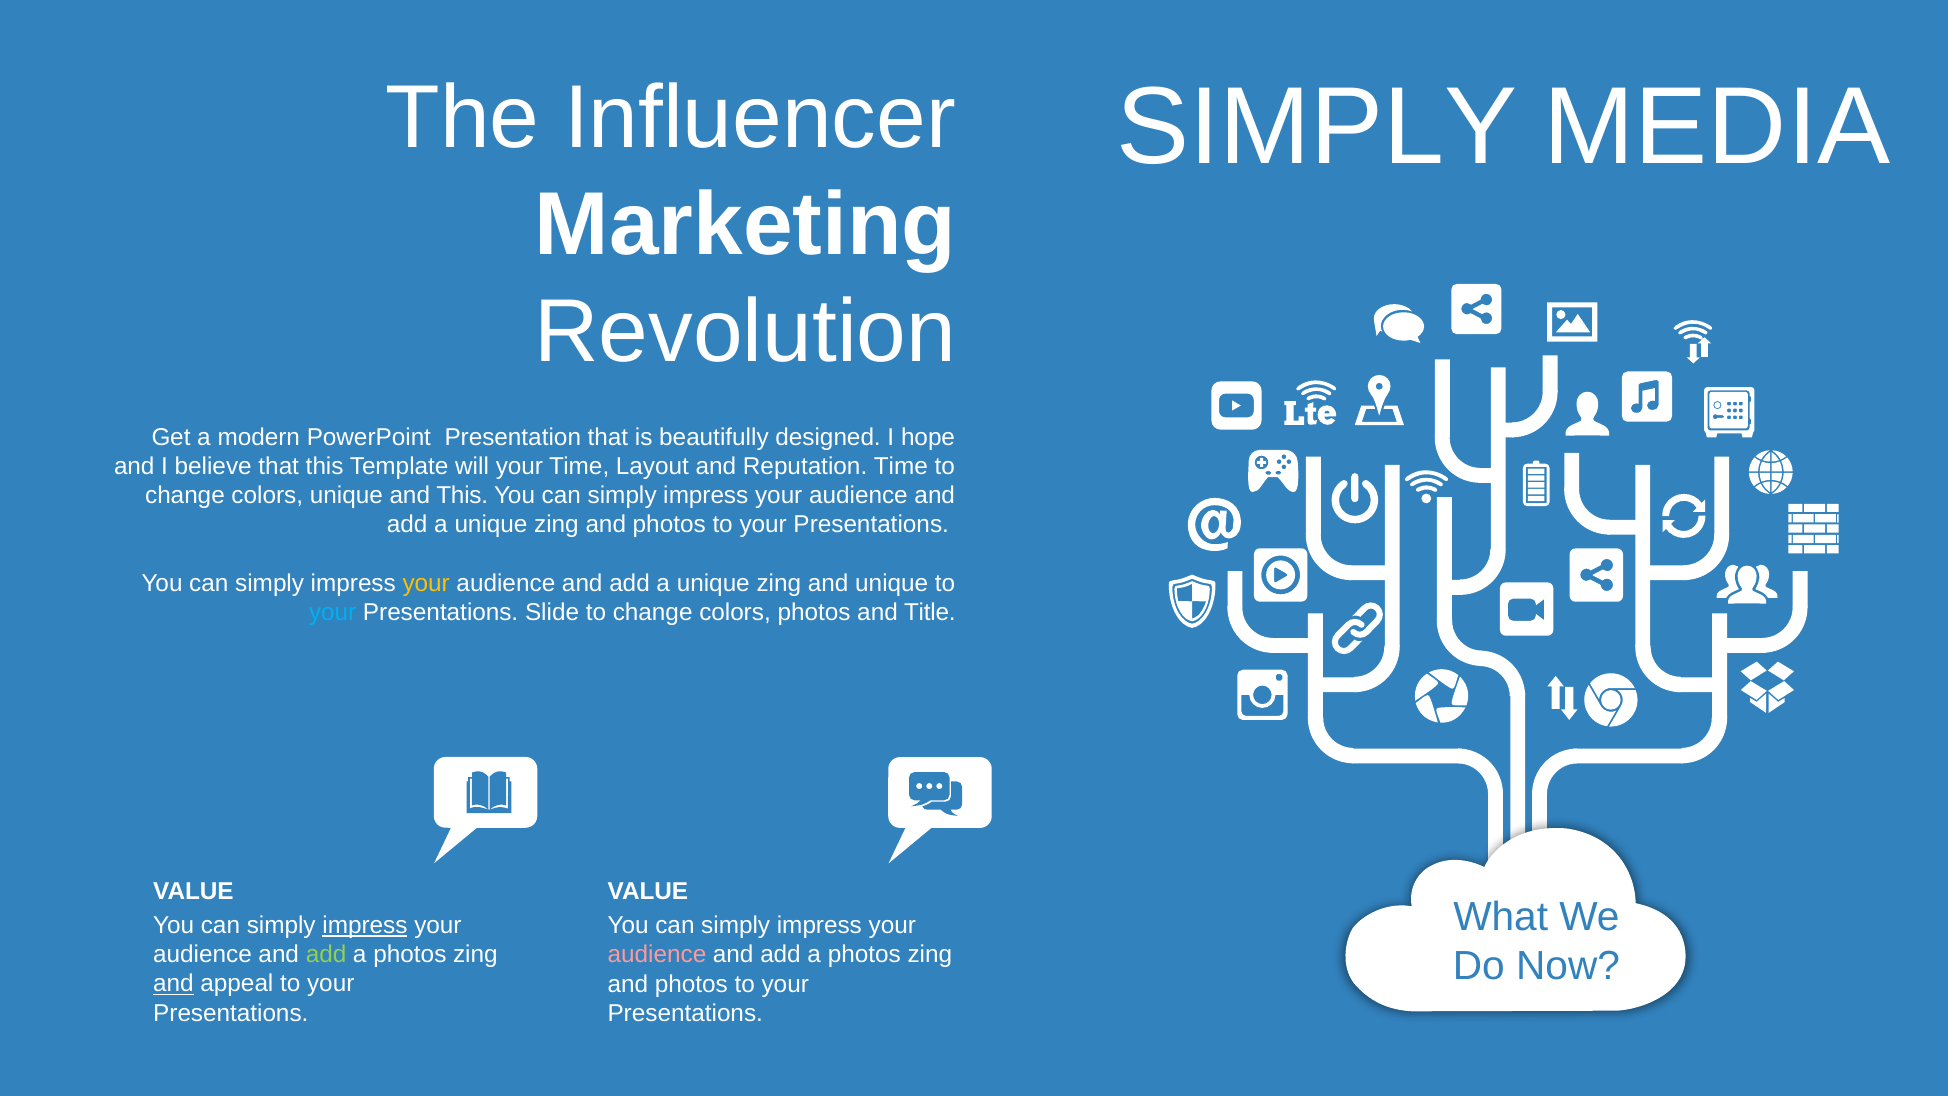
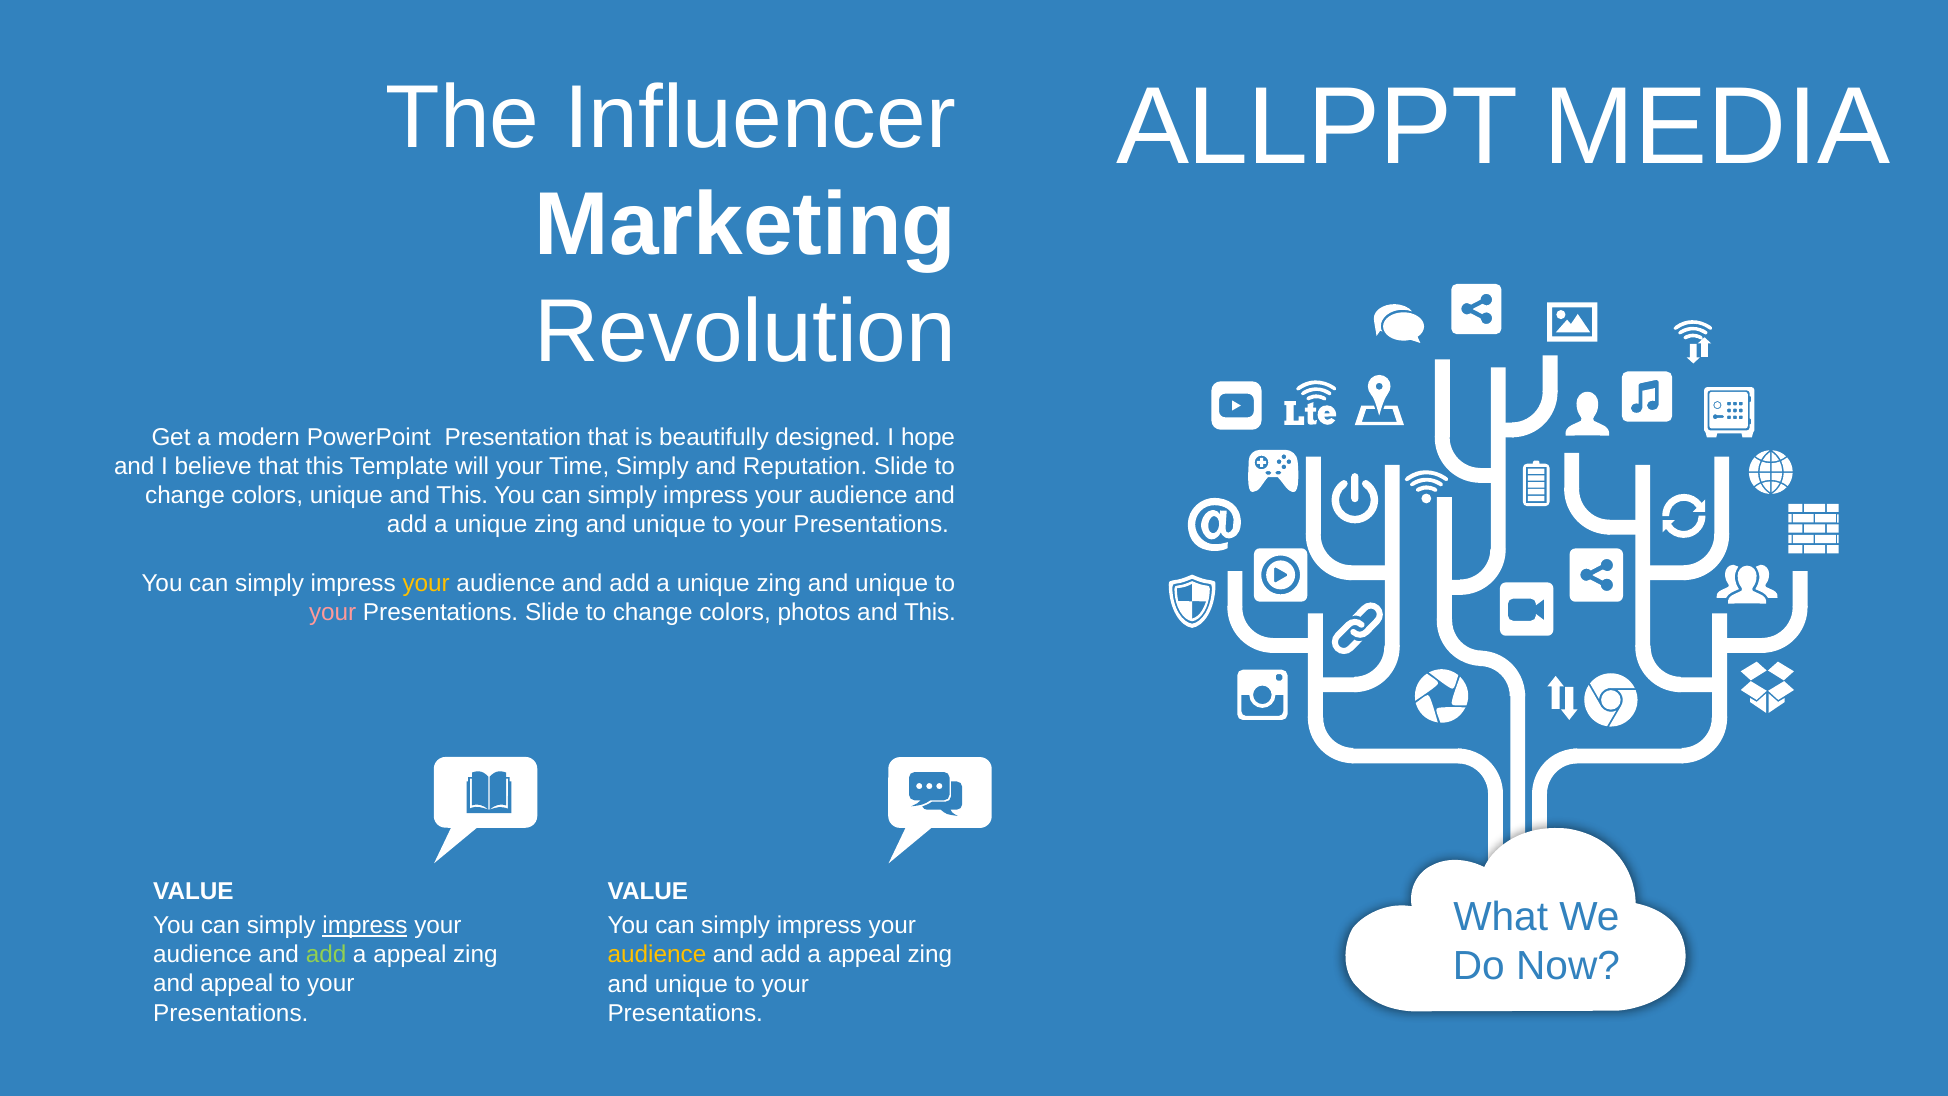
SIMPLY: SIMPLY -> ALLPPT (1317, 127)
Time Layout: Layout -> Simply (652, 466)
Reputation Time: Time -> Slide (901, 466)
photos: photos -> unique (669, 525)
your colour: light blue -> pink (333, 612)
photos and Title: Title -> This (930, 612)
photos: photos -> appeal (410, 954)
audience colour: pink -> yellow (657, 955)
photos: photos -> appeal (864, 955)
and underline: present -> none (173, 984)
photos: photos -> unique (691, 984)
